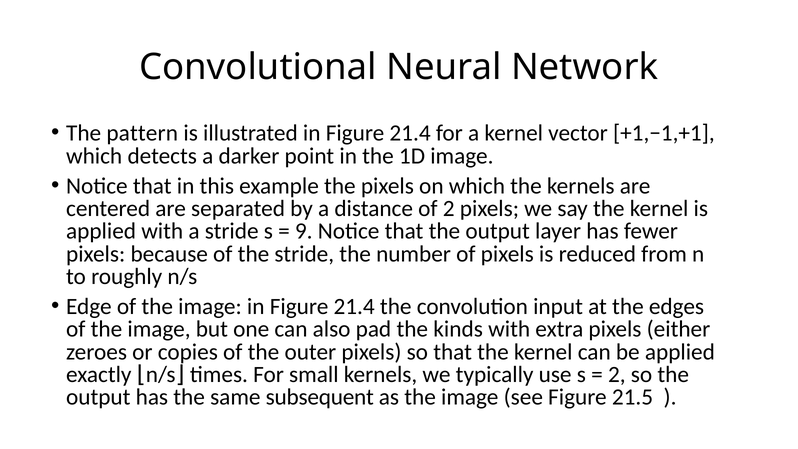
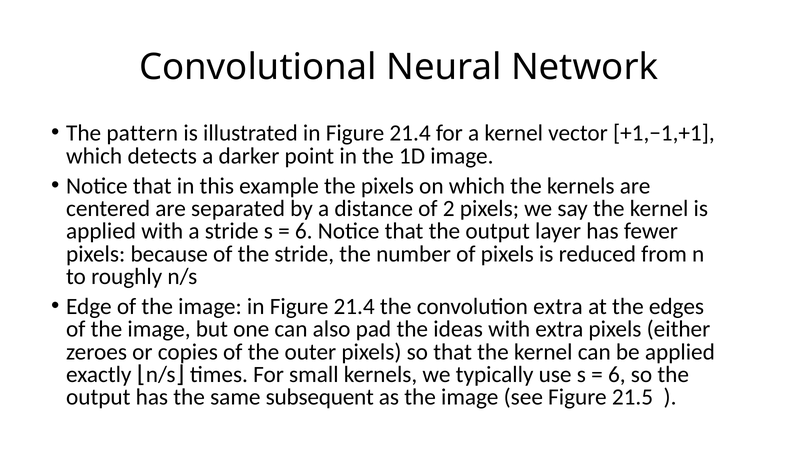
9: 9 -> 6 (304, 231)
convolution input: input -> extra (558, 307)
kinds: kinds -> ideas (458, 329)
2: 2 -> 6 (617, 375)
